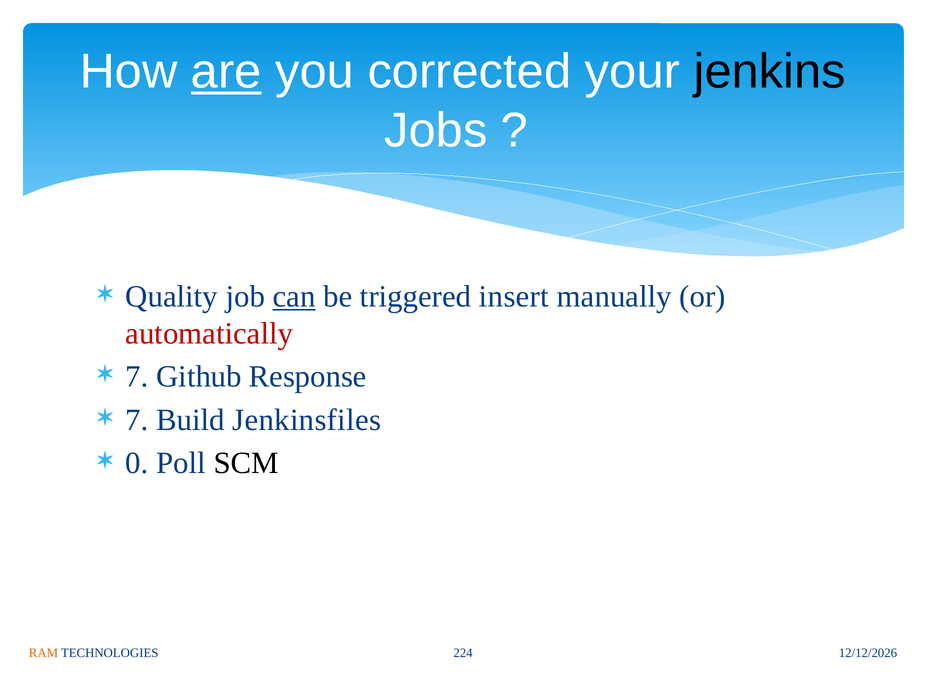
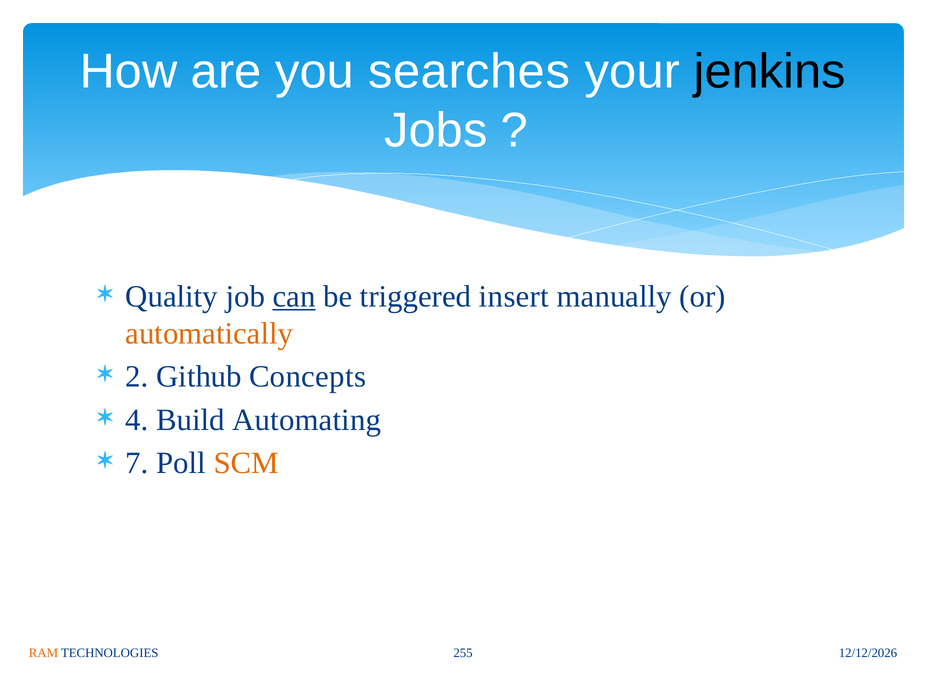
are underline: present -> none (226, 72)
corrected: corrected -> searches (469, 72)
automatically colour: red -> orange (209, 333)
7: 7 -> 2 (137, 377)
Response: Response -> Concepts (308, 377)
7: 7 -> 4 (137, 420)
Jenkinsfiles: Jenkinsfiles -> Automating (307, 420)
0: 0 -> 7 (137, 463)
SCM colour: black -> orange (246, 463)
224: 224 -> 255 (463, 652)
